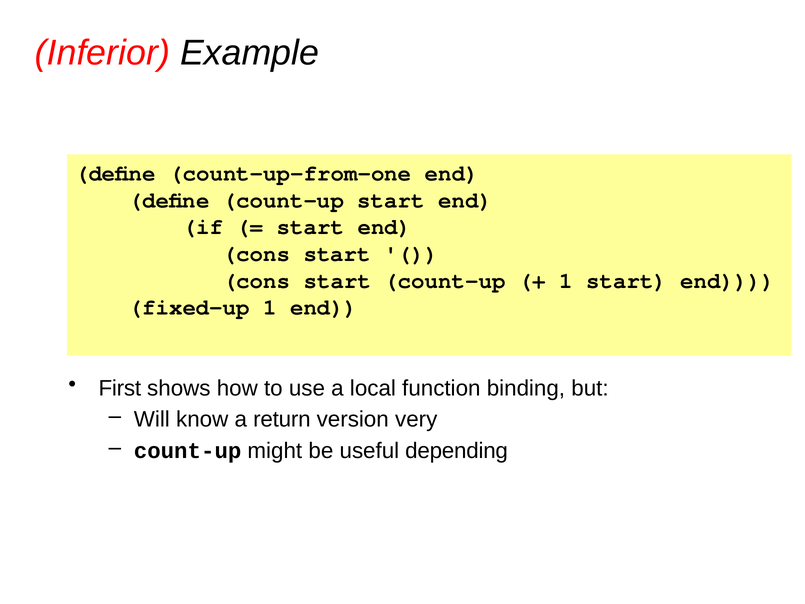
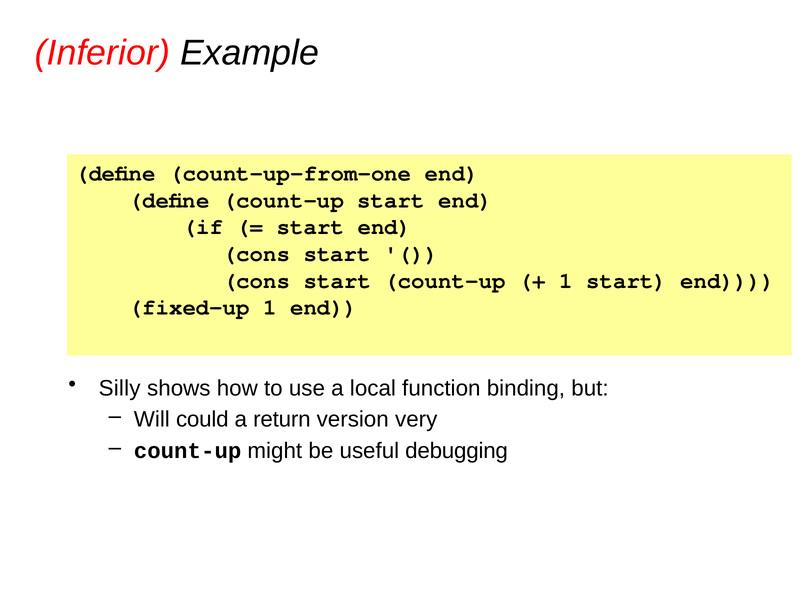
First: First -> Silly (120, 388)
know: know -> could (202, 419)
depending: depending -> debugging (457, 451)
